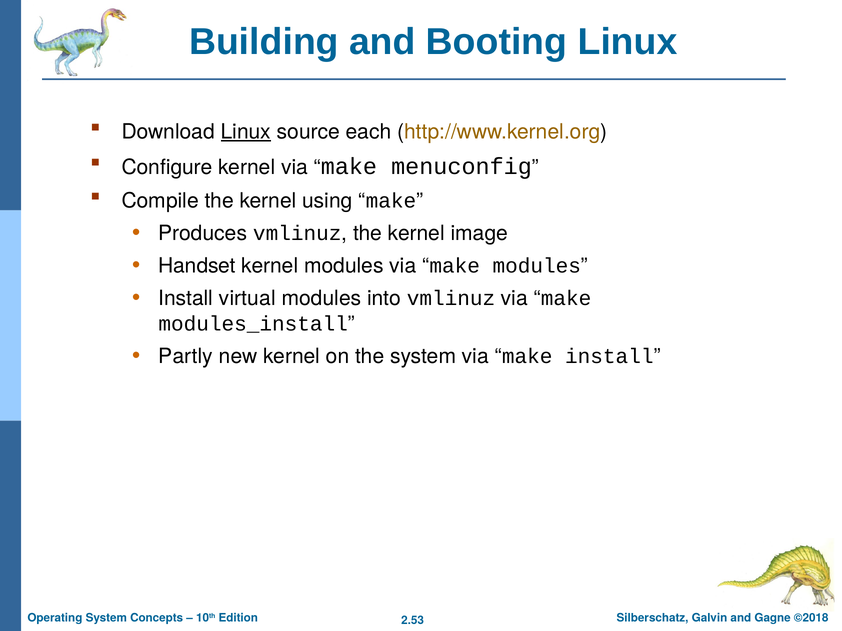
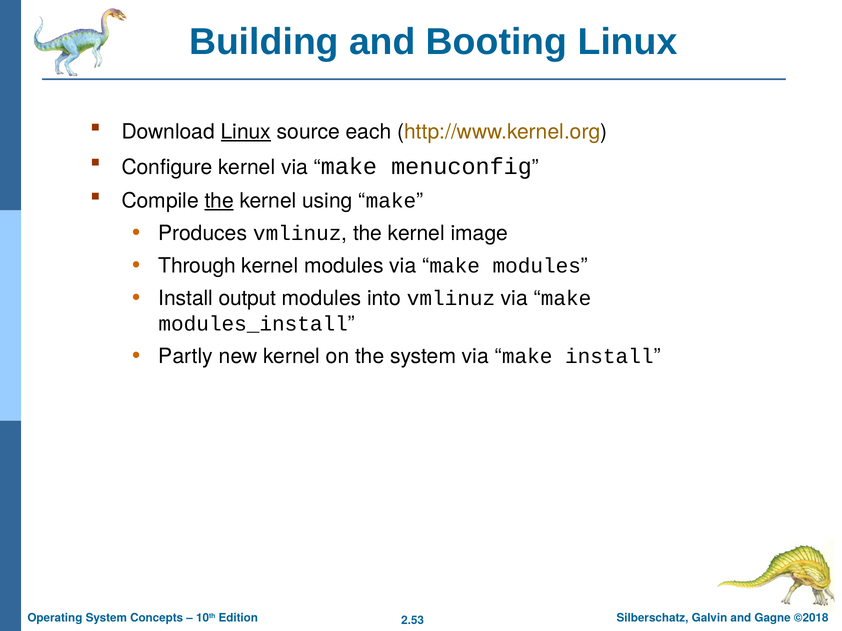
the underline: none -> present (219, 201)
Handset: Handset -> Through (197, 266)
virtual: virtual -> output (248, 299)
